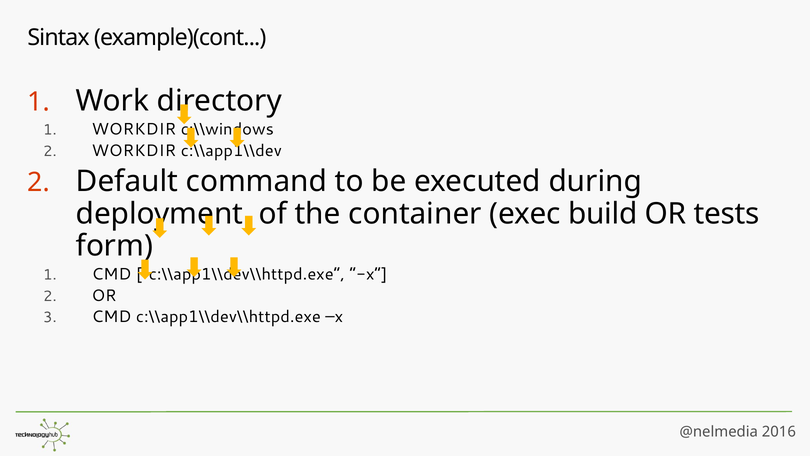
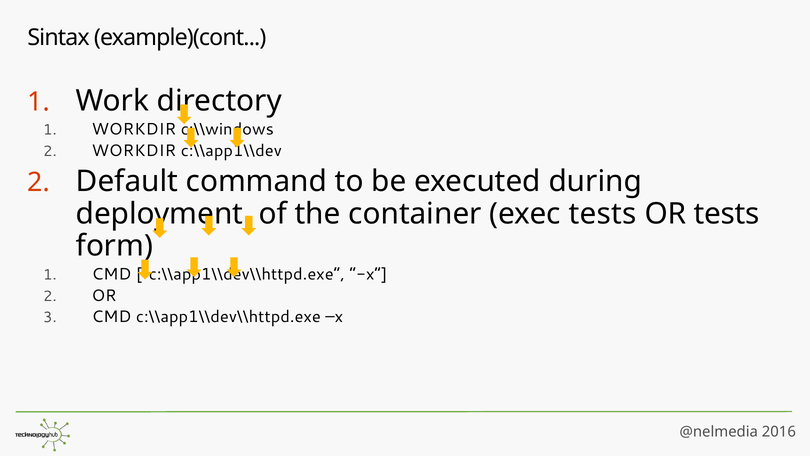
exec build: build -> tests (603, 213)
